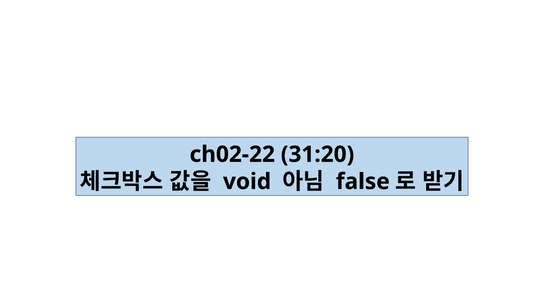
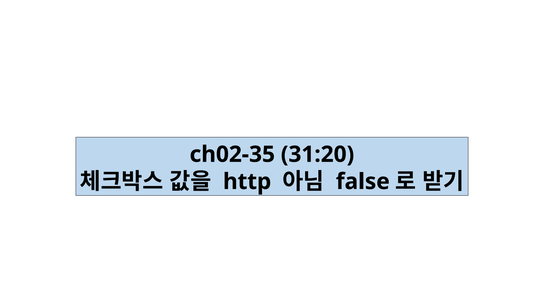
ch02-22: ch02-22 -> ch02-35 (232, 154)
void: void -> http (247, 182)
